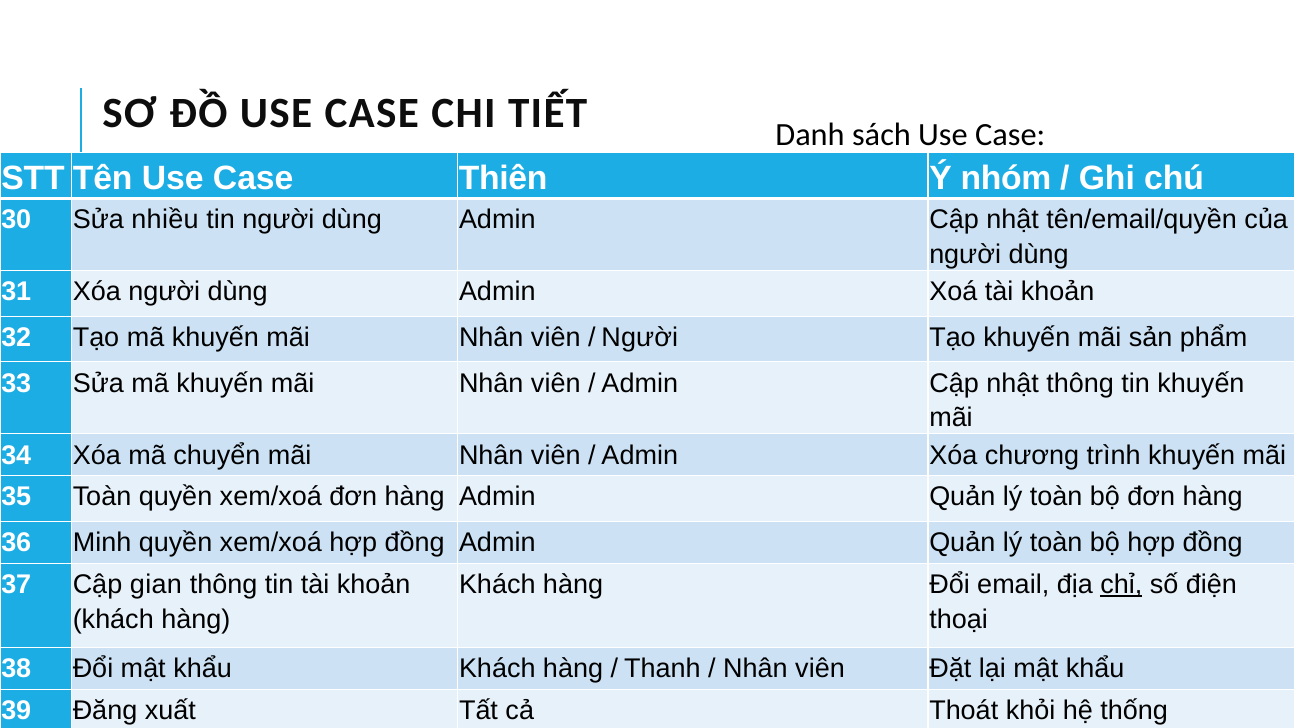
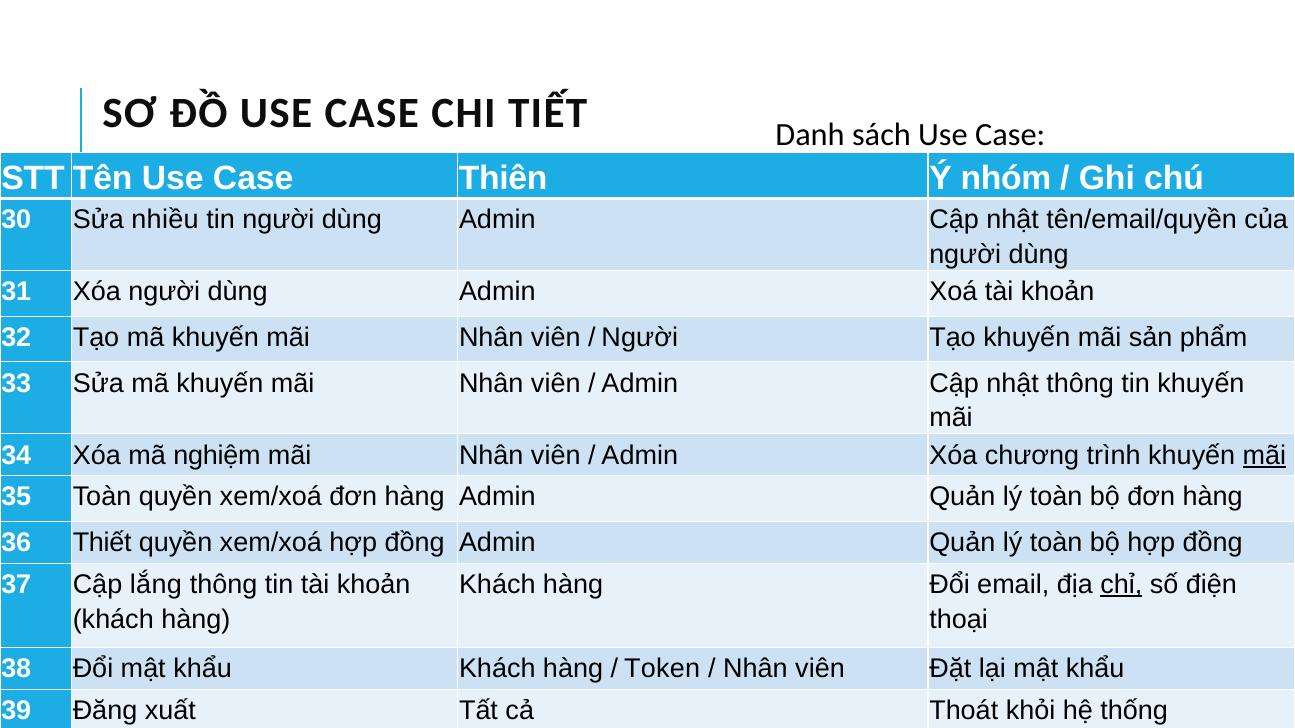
chuyển: chuyển -> nghiệm (217, 455)
mãi underline: none -> present (1264, 455)
Minh: Minh -> Thiết (102, 543)
gian: gian -> lắng (156, 585)
Thanh: Thanh -> Token (662, 669)
